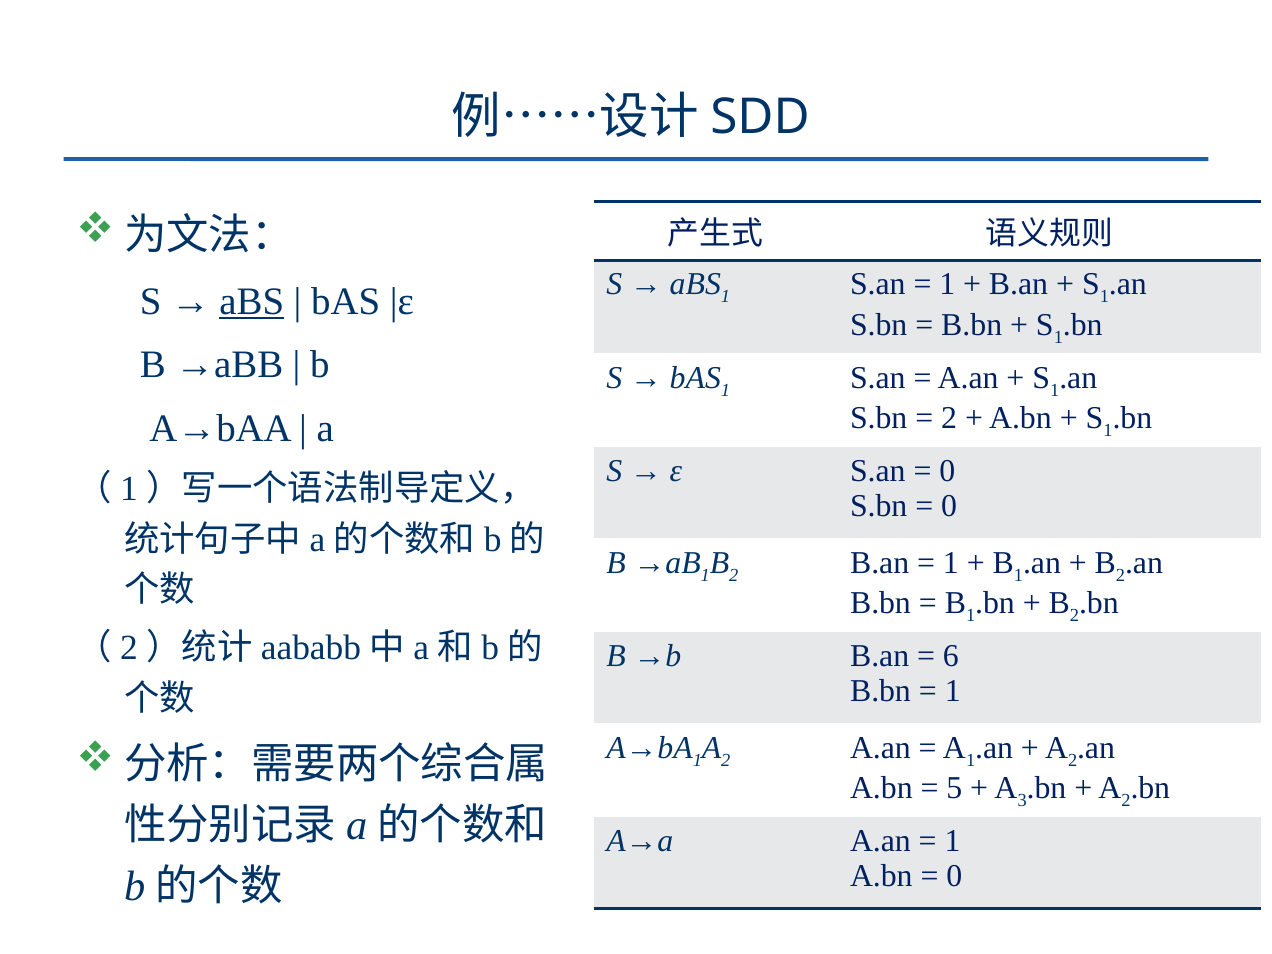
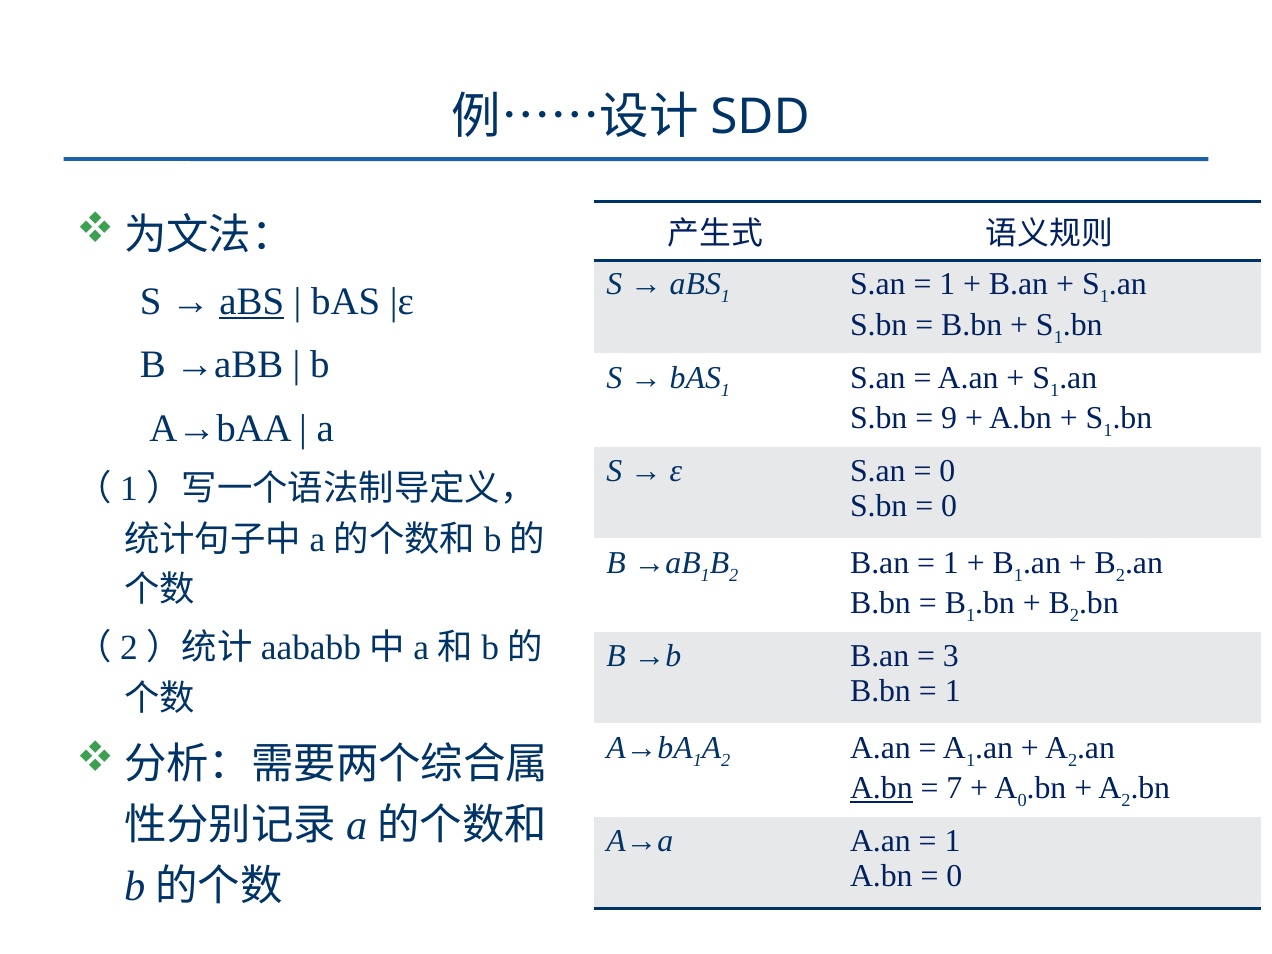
2: 2 -> 9 (949, 418)
6: 6 -> 3 (951, 656)
A.bn underline: none -> present (881, 788)
5: 5 -> 7 (954, 788)
A 3: 3 -> 0 (1022, 800)
